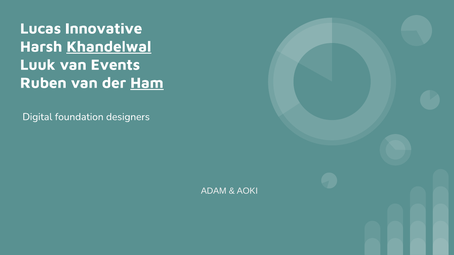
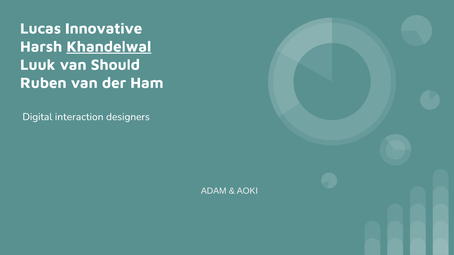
Events: Events -> Should (115, 65)
Ham underline: present -> none (147, 83)
foundation: foundation -> interaction (79, 117)
